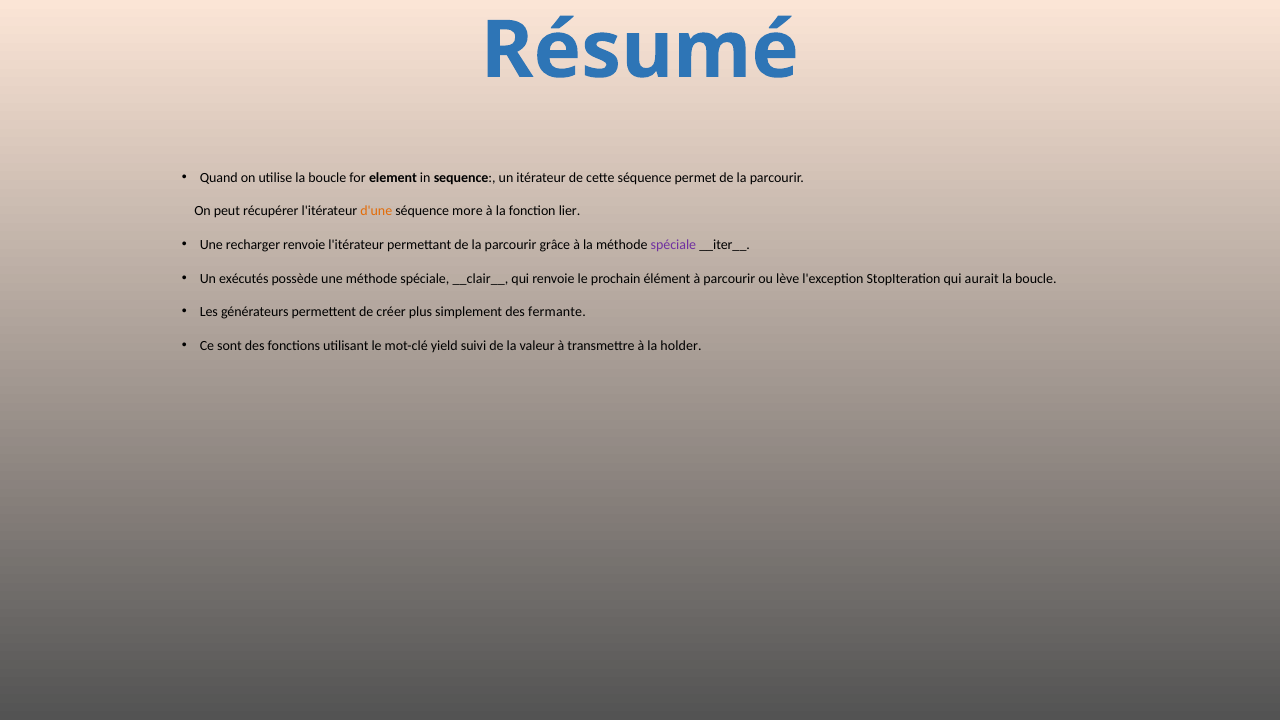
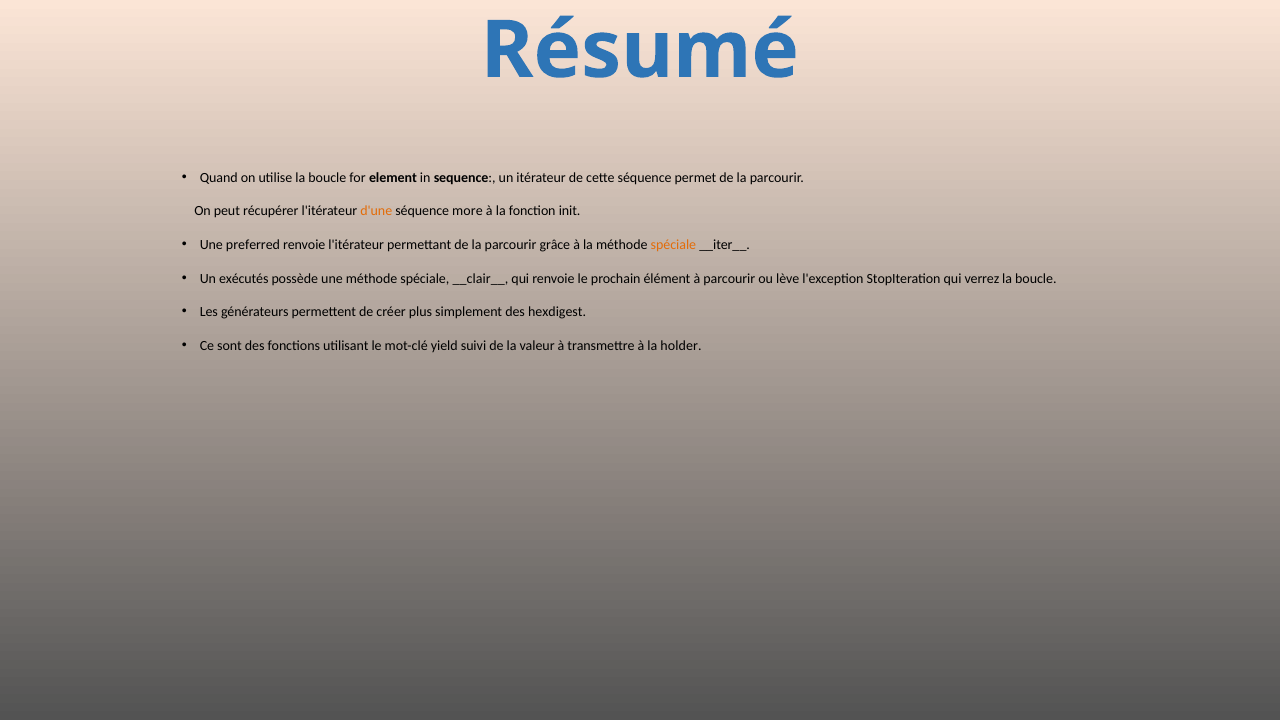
lier: lier -> init (570, 211)
recharger: recharger -> preferred (253, 245)
spéciale colour: purple -> orange (673, 245)
aurait: aurait -> verrez (982, 278)
fermante: fermante -> hexdigest (557, 312)
